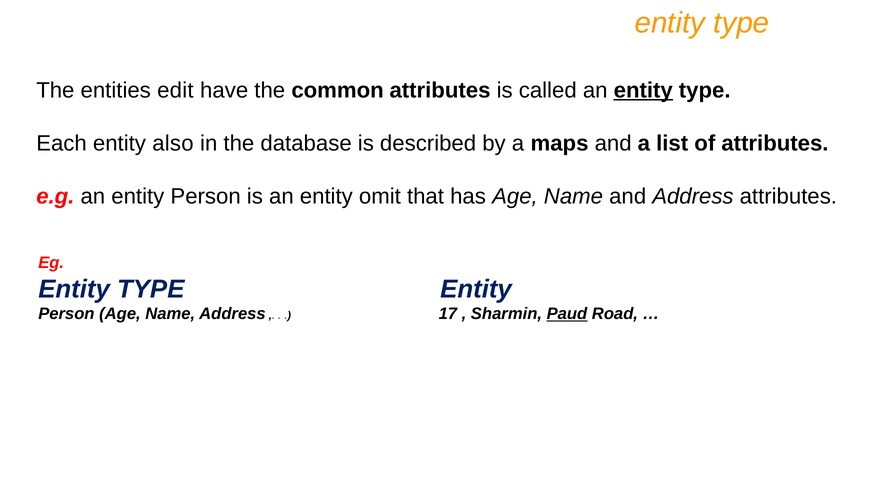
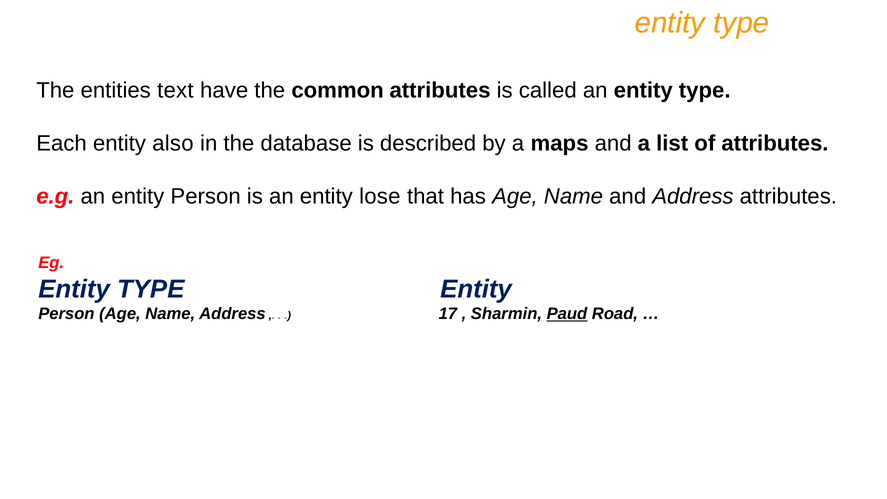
edit: edit -> text (175, 90)
entity underline: present -> none (643, 90)
omit: omit -> lose (380, 197)
